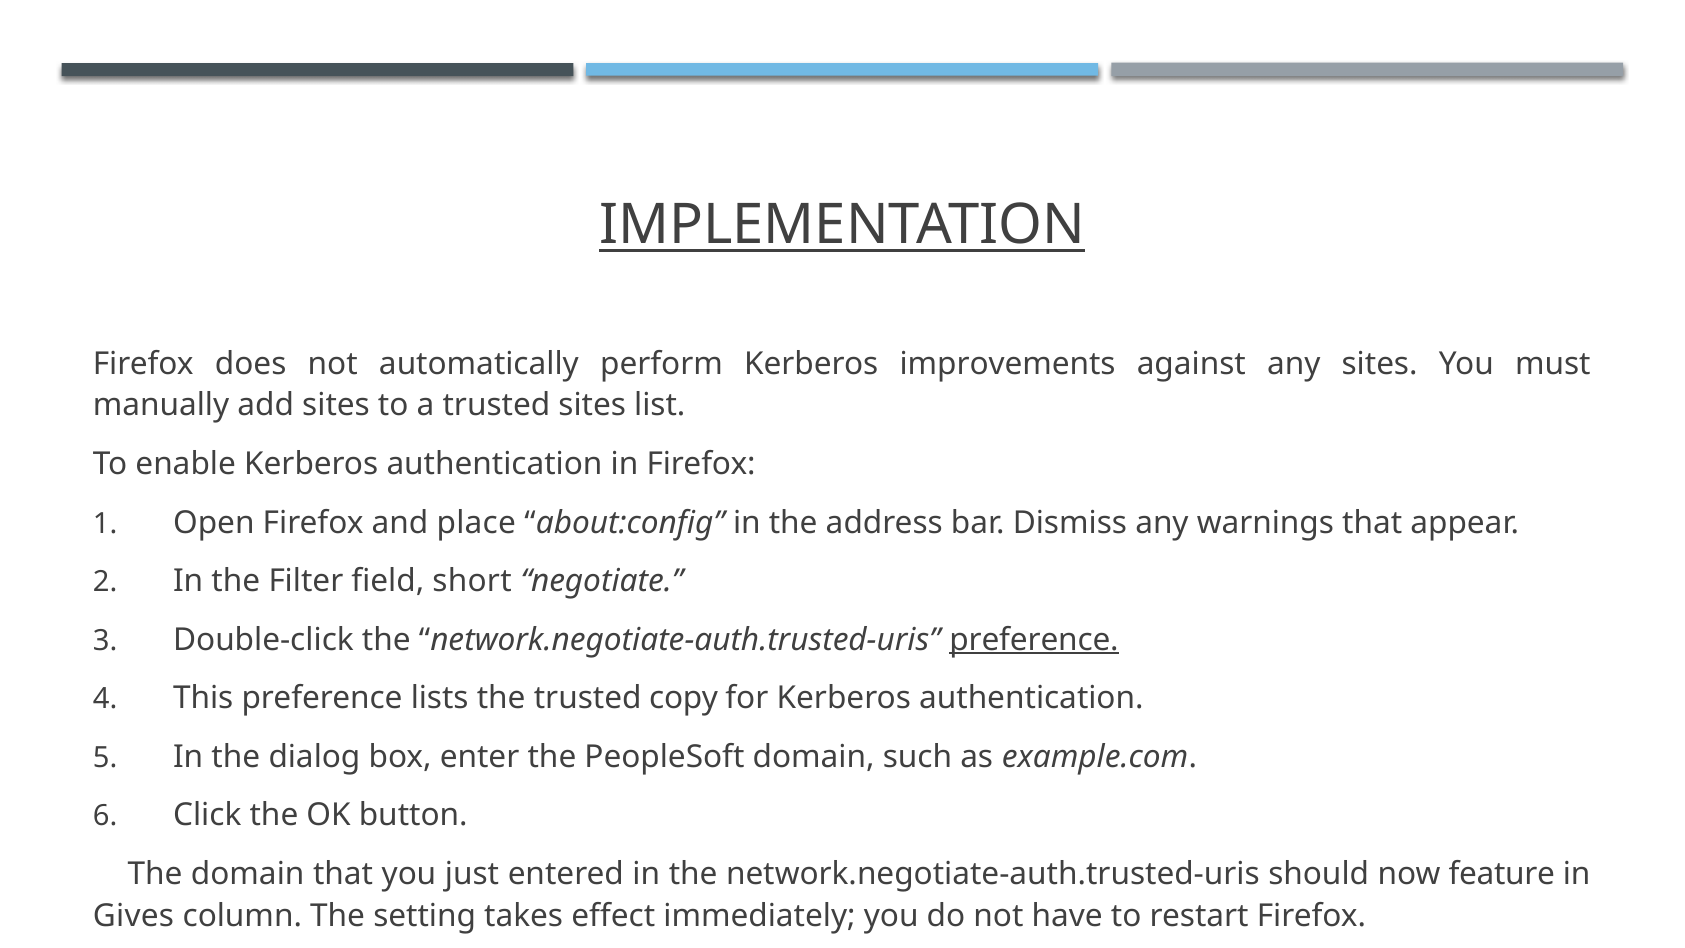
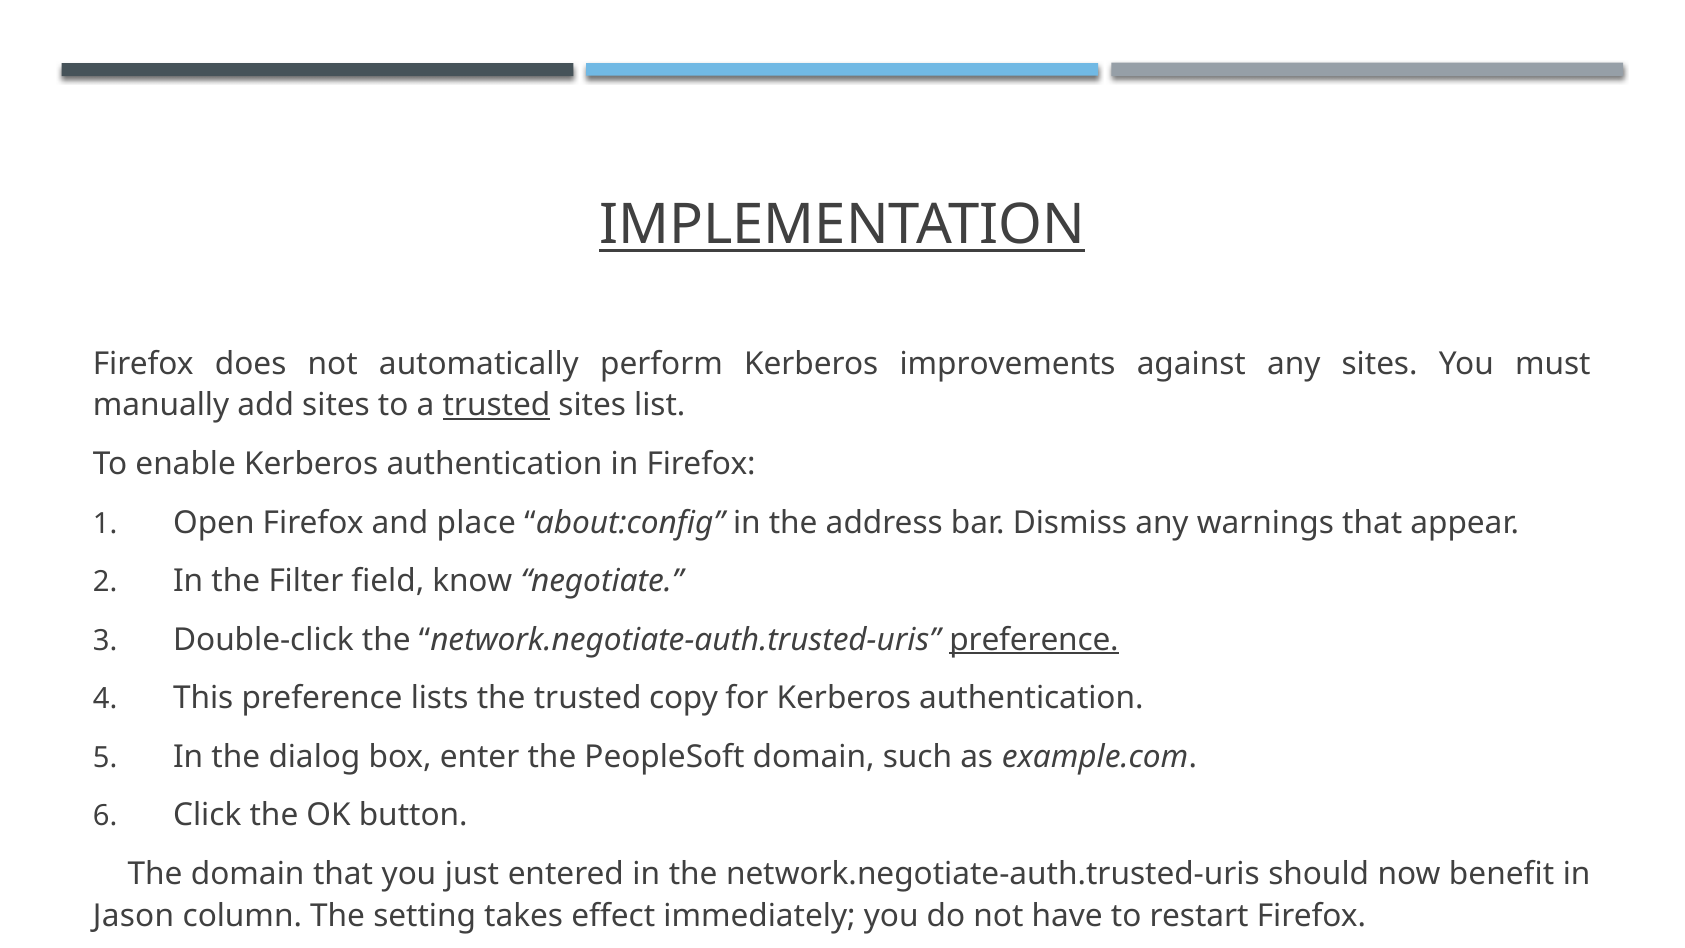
trusted underline: none -> present (496, 405)
short: short -> know (472, 581)
feature: feature -> benefit (1502, 874)
Gives: Gives -> Jason (134, 916)
